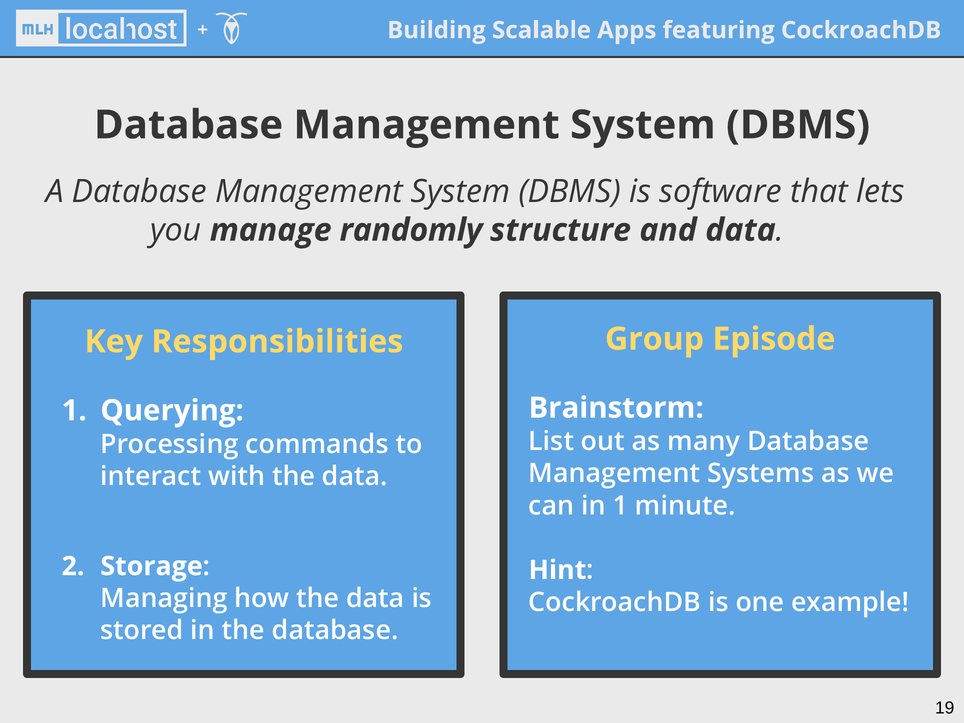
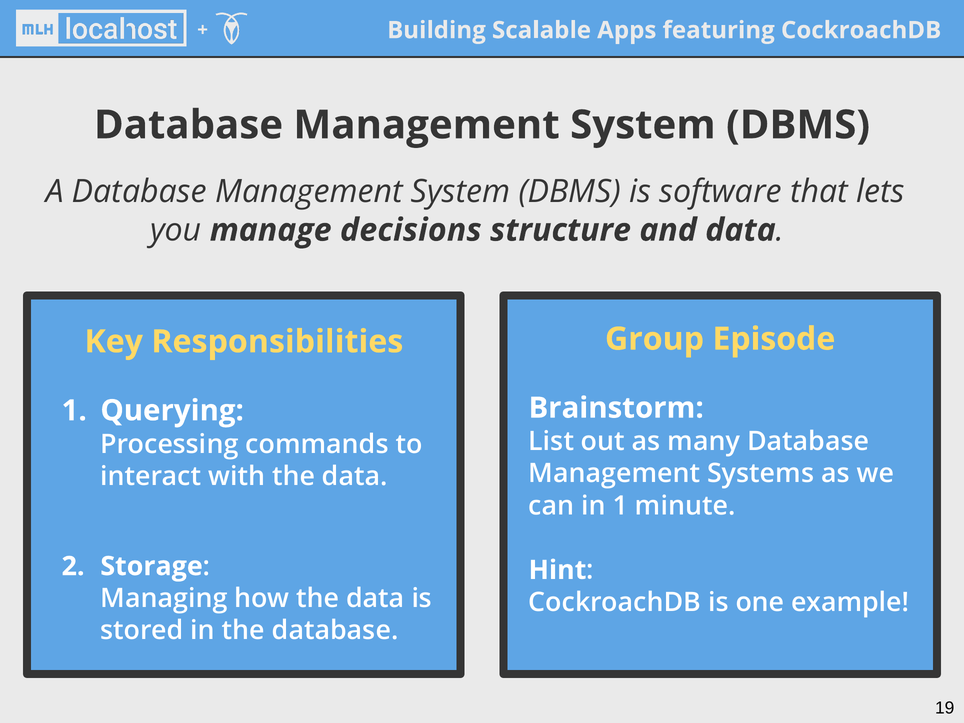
randomly: randomly -> decisions (411, 230)
